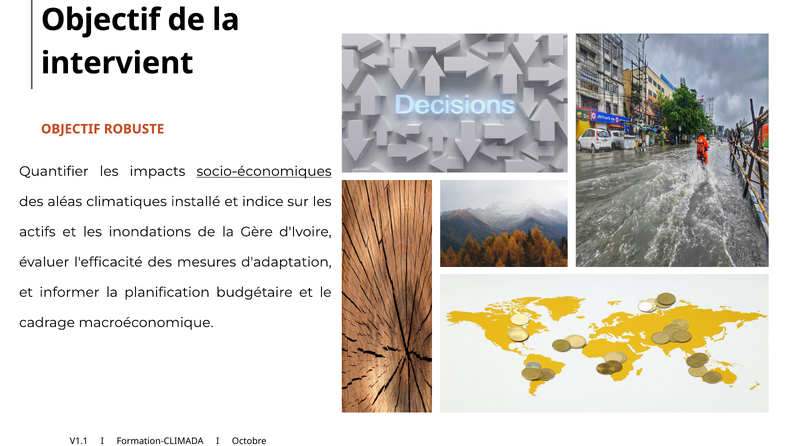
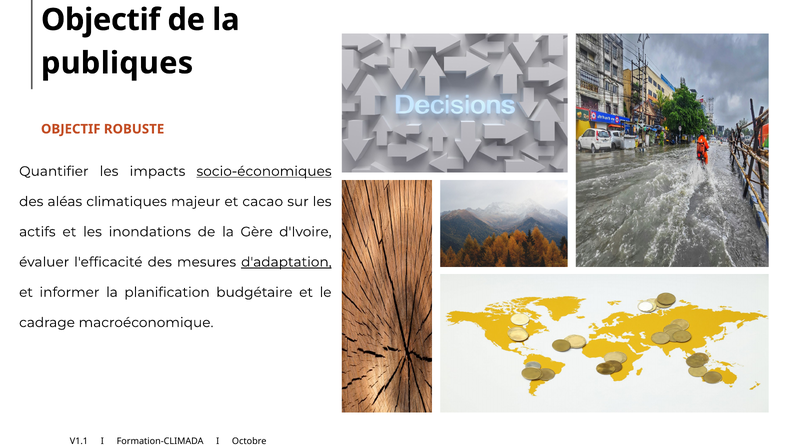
intervient: intervient -> publiques (117, 63)
installé: installé -> majeur (196, 202)
indice: indice -> cacao (263, 202)
d'adaptation underline: none -> present (286, 262)
